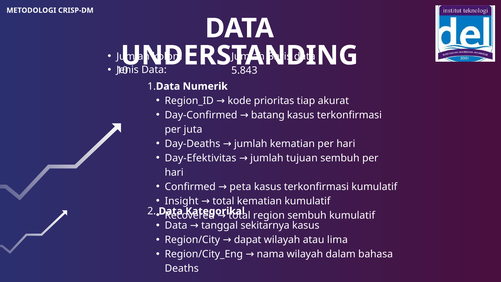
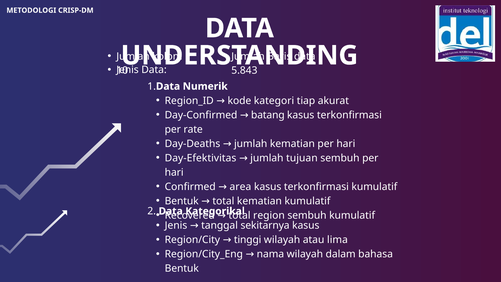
prioritas: prioritas -> kategori (274, 101)
juta: juta -> rate (193, 129)
peta: peta -> area (240, 187)
Insight: Insight -> Bentuk (182, 201)
Data: Data -> Jenis (176, 225)
dapat: dapat -> tinggi (248, 240)
Deaths: Deaths -> Bentuk (182, 268)
